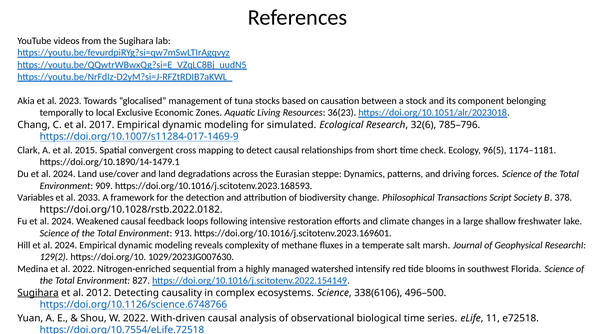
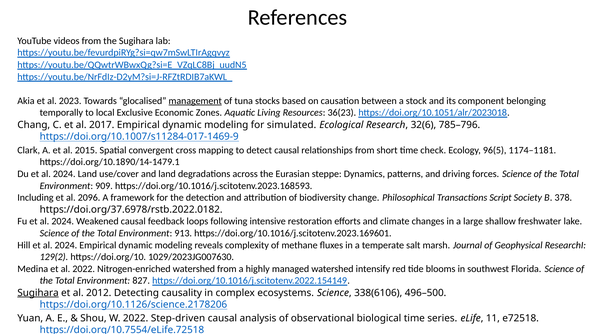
management underline: none -> present (195, 101)
Variables: Variables -> Including (35, 198)
2033: 2033 -> 2096 (89, 198)
https://doi.org/10.1028/rstb.2022.0182: https://doi.org/10.1028/rstb.2022.0182 -> https://doi.org/37.6978/rstb.2022.0182 (131, 210)
Nitrogen-enriched sequential: sequential -> watershed (194, 269)
https://doi.org/10.1126/science.6748766: https://doi.org/10.1126/science.6748766 -> https://doi.org/10.1126/science.2178206 (133, 305)
With-driven: With-driven -> Step-driven (178, 319)
